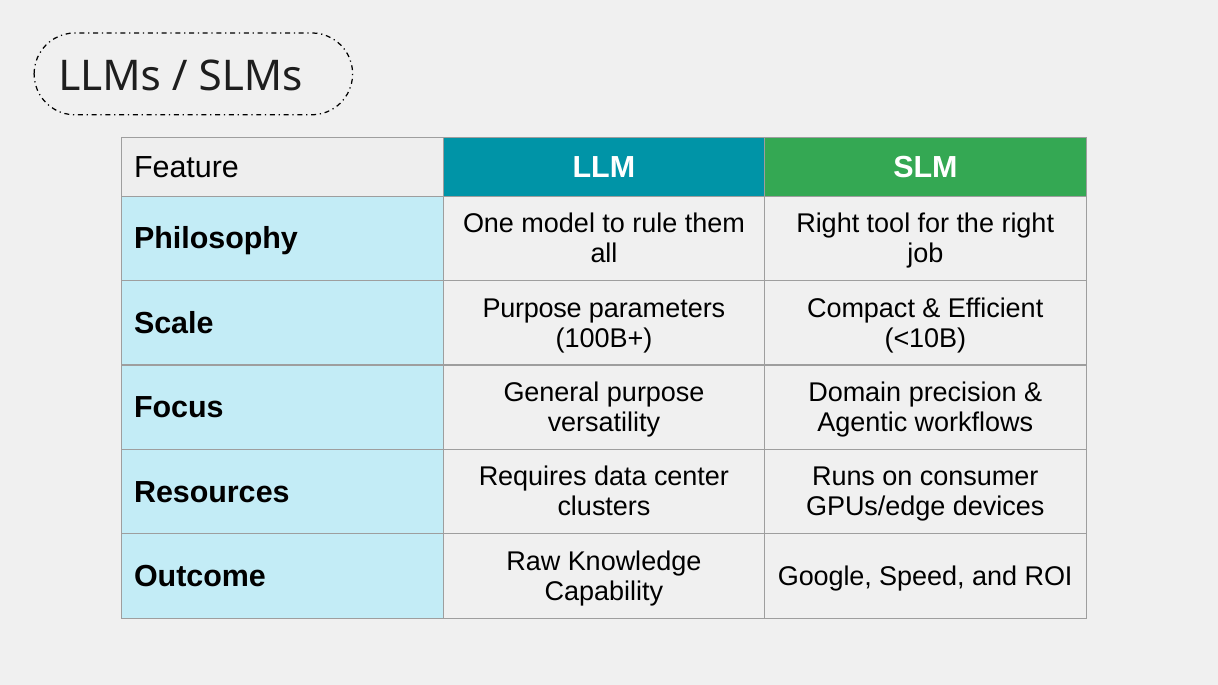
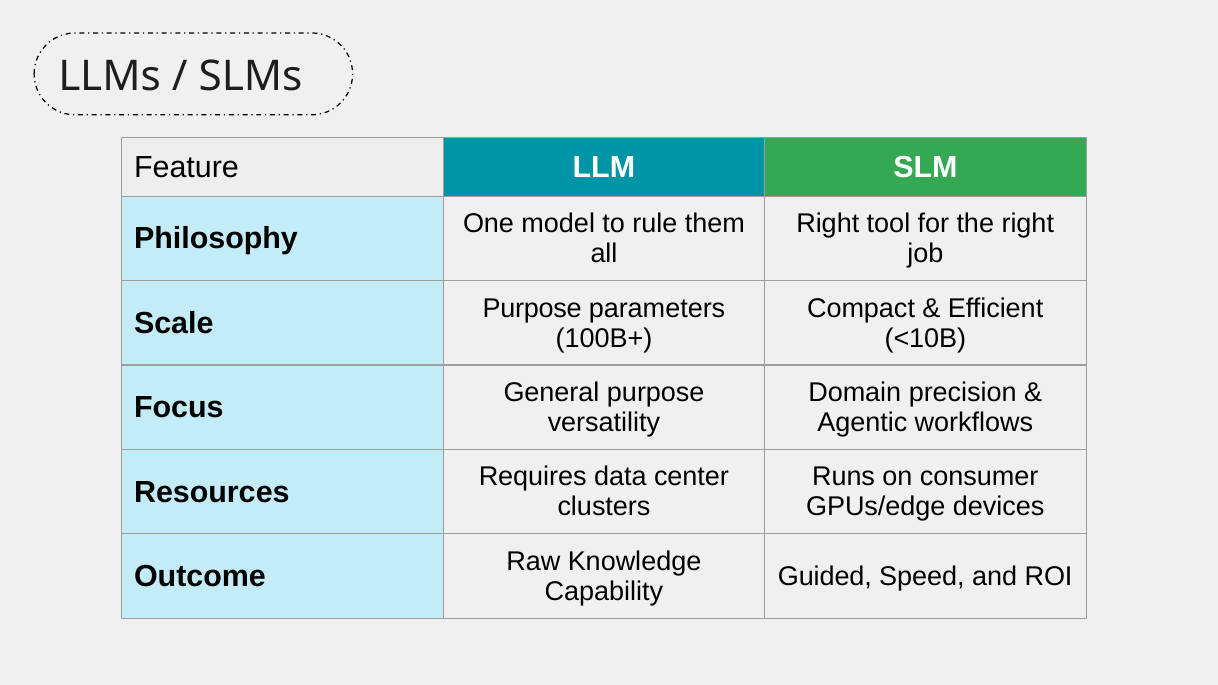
Google: Google -> Guided (825, 577)
